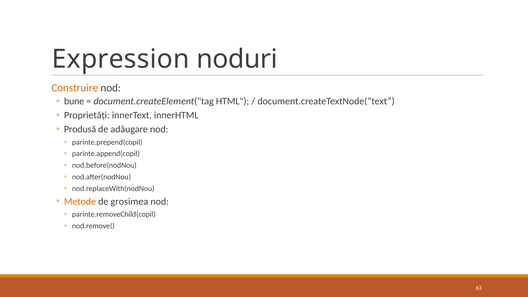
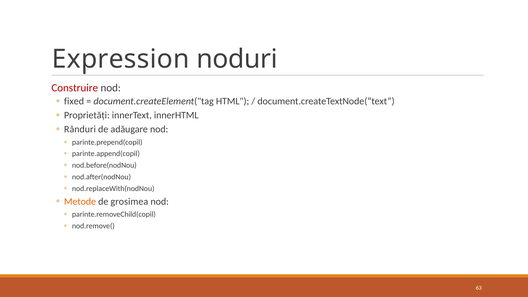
Construire colour: orange -> red (75, 88)
bune: bune -> fixed (74, 101)
Produsă: Produsă -> Rânduri (80, 129)
